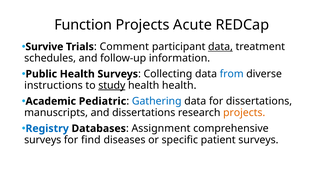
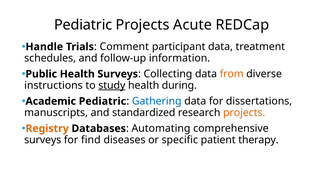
Function: Function -> Pediatric (83, 25)
Survive: Survive -> Handle (44, 47)
data underline: present -> none (220, 47)
from colour: blue -> orange (232, 74)
health health: health -> during (179, 85)
and dissertations: dissertations -> standardized (144, 112)
Registry colour: blue -> orange (47, 128)
Assignment: Assignment -> Automating (161, 128)
patient surveys: surveys -> therapy (258, 140)
